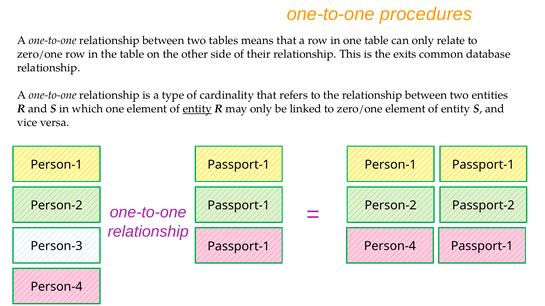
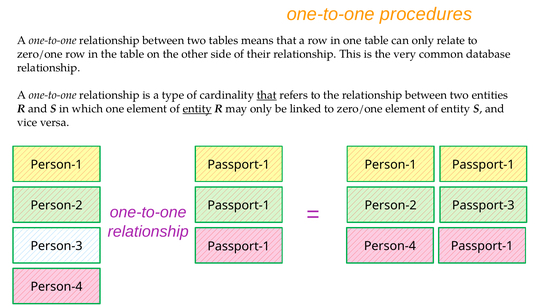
exits: exits -> very (405, 54)
that underline: none -> present (267, 95)
Passport-2: Passport-2 -> Passport-3 (483, 206)
